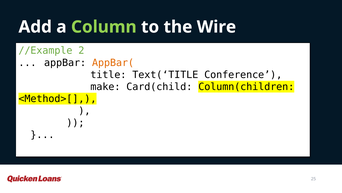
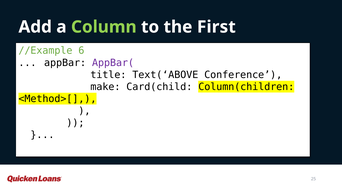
Wire: Wire -> First (216, 27)
2: 2 -> 6 (81, 51)
AppBar( colour: orange -> purple (113, 63)
Text(‘TITLE: Text(‘TITLE -> Text(‘ABOVE (165, 74)
